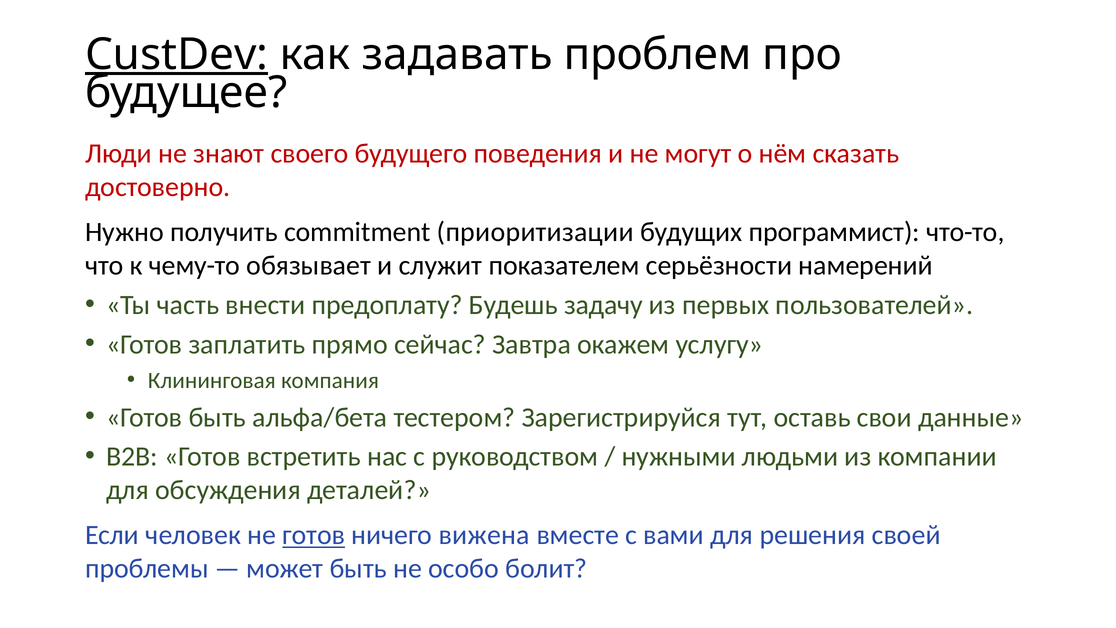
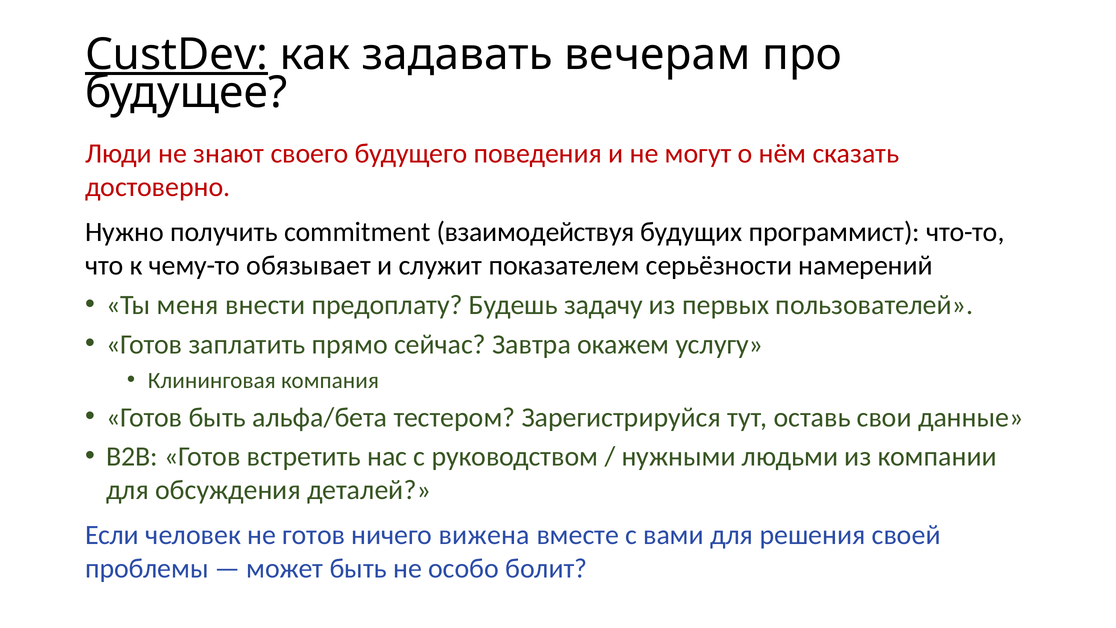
проблем: проблем -> вечерам (657, 55)
приоритизации: приоритизации -> взаимодействуя (536, 232)
часть: часть -> меня (188, 305)
готов underline: present -> none (314, 535)
